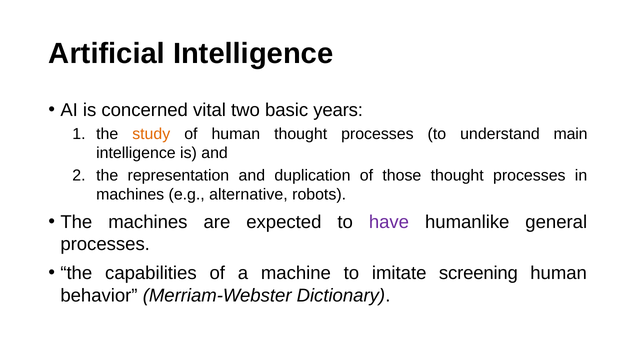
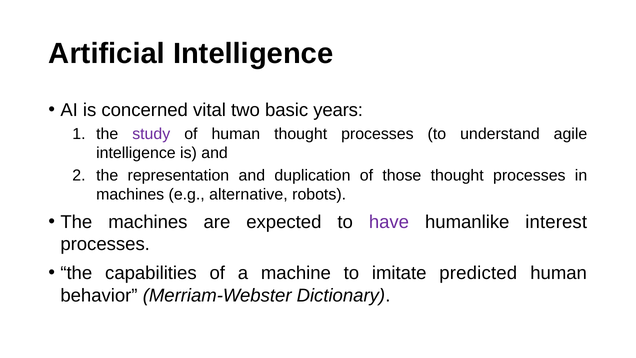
study colour: orange -> purple (151, 134)
main: main -> agile (570, 134)
general: general -> interest (556, 222)
screening: screening -> predicted (478, 273)
